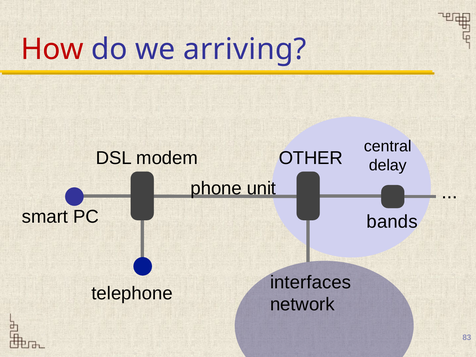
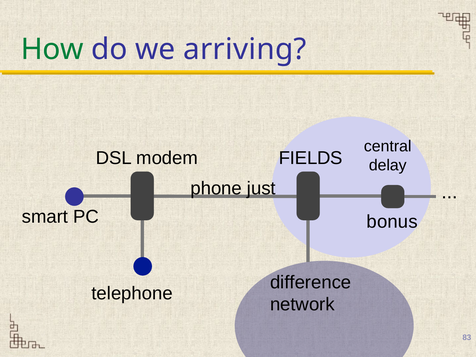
How colour: red -> green (52, 49)
OTHER: OTHER -> FIELDS (311, 158)
unit: unit -> just (261, 188)
bands: bands -> bonus (392, 222)
interfaces: interfaces -> difference (311, 282)
